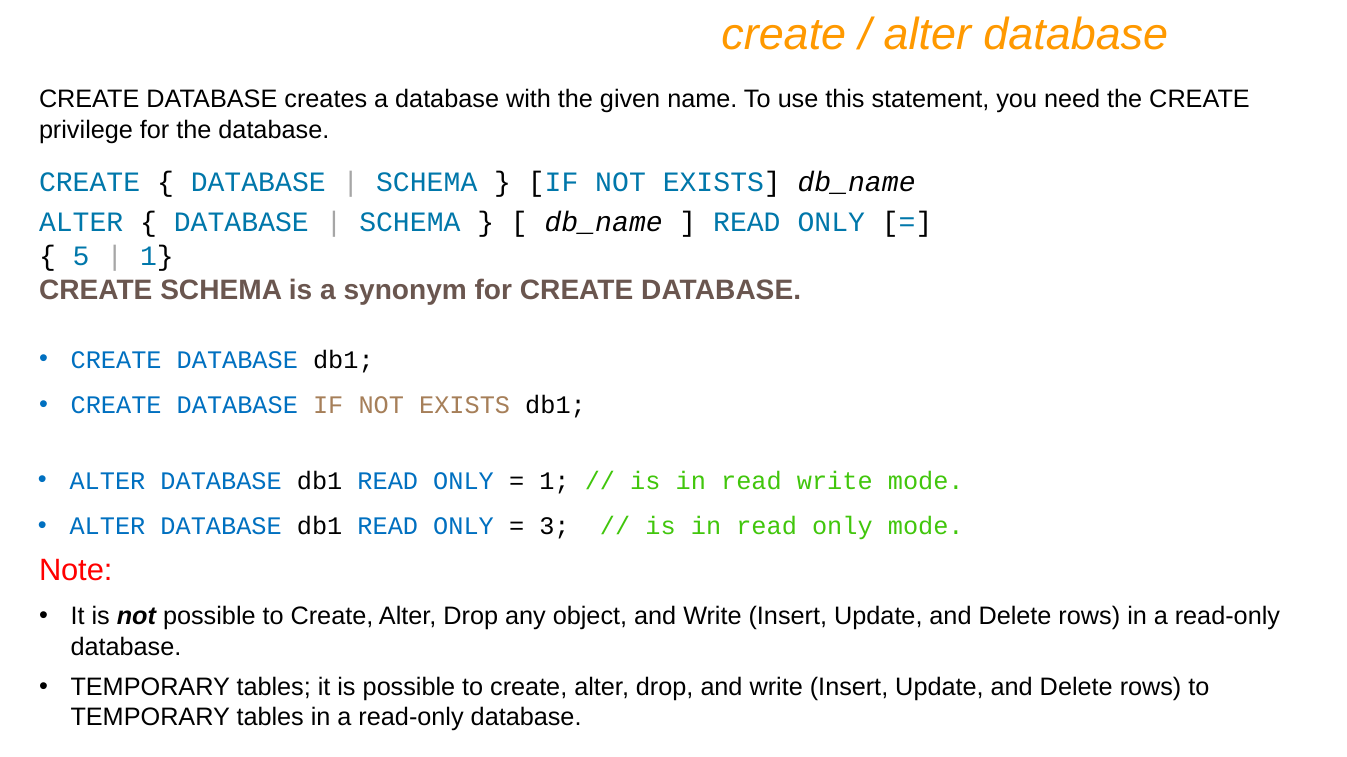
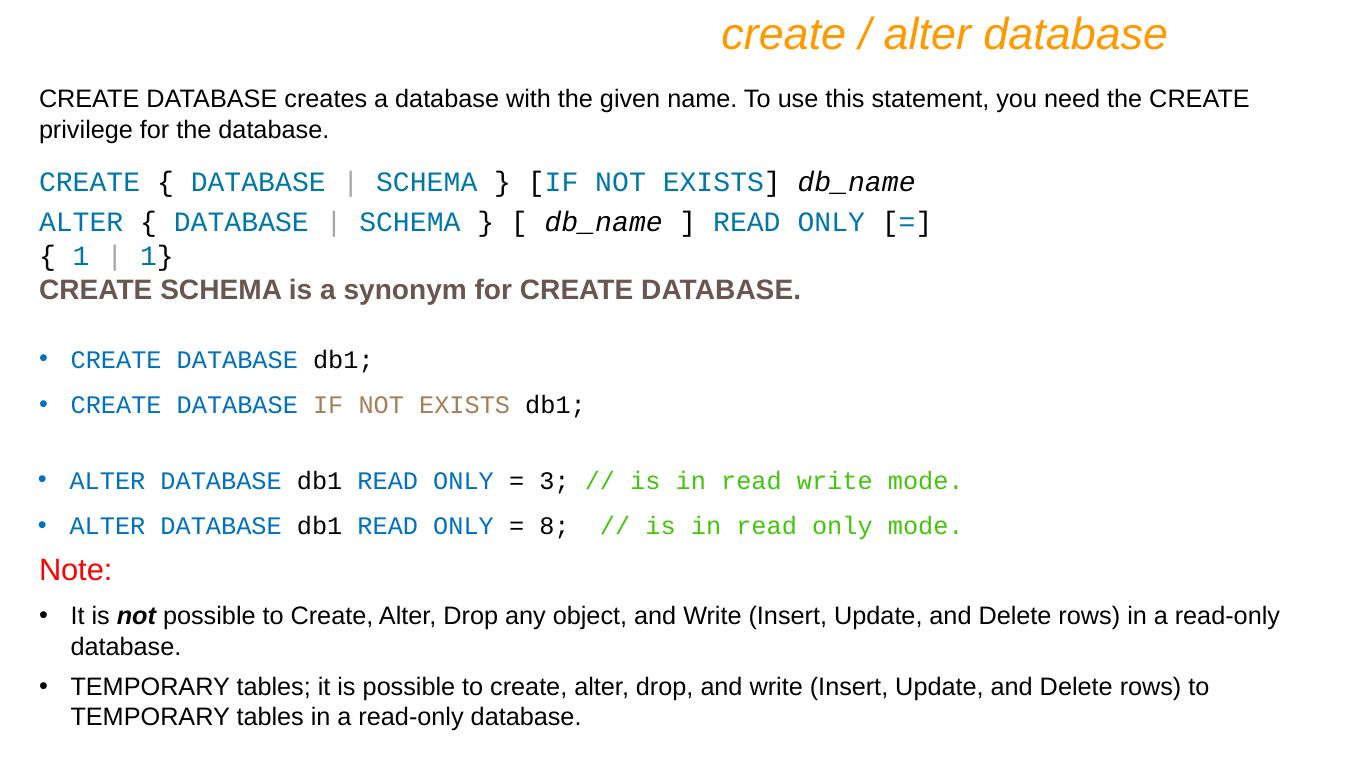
5: 5 -> 1 (81, 256)
1: 1 -> 3 (554, 481)
3: 3 -> 8 (554, 527)
